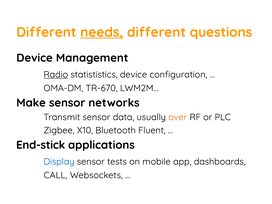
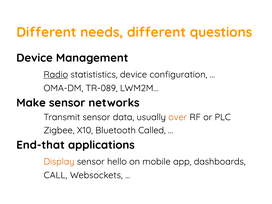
needs underline: present -> none (102, 32)
TR-670: TR-670 -> TR-089 (102, 88)
Fluent: Fluent -> Called (152, 130)
End-stick: End-stick -> End-that (41, 145)
Display colour: blue -> orange (59, 162)
tests: tests -> hello (117, 162)
